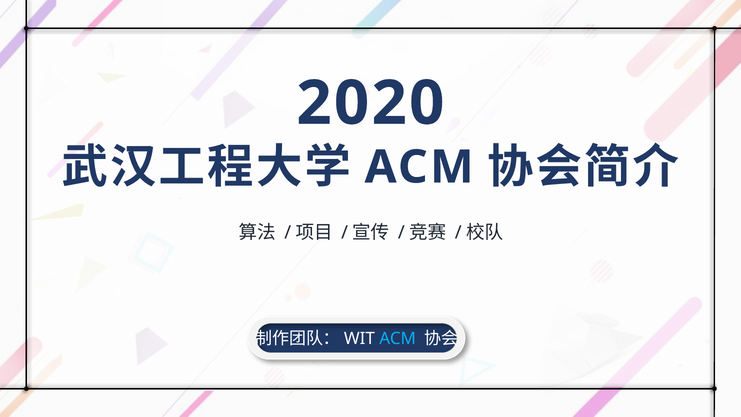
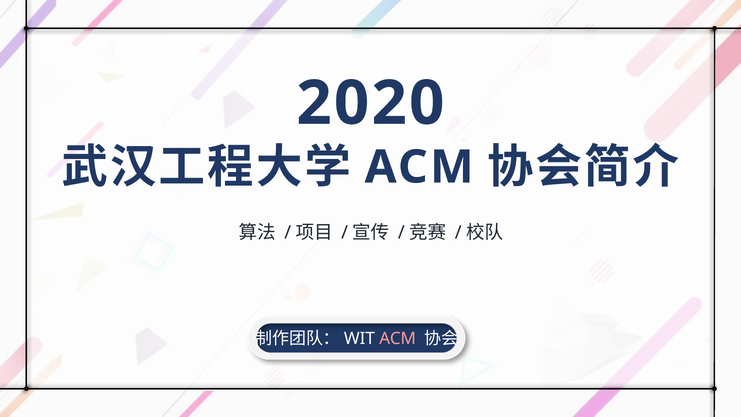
ACM colour: light blue -> pink (398, 338)
